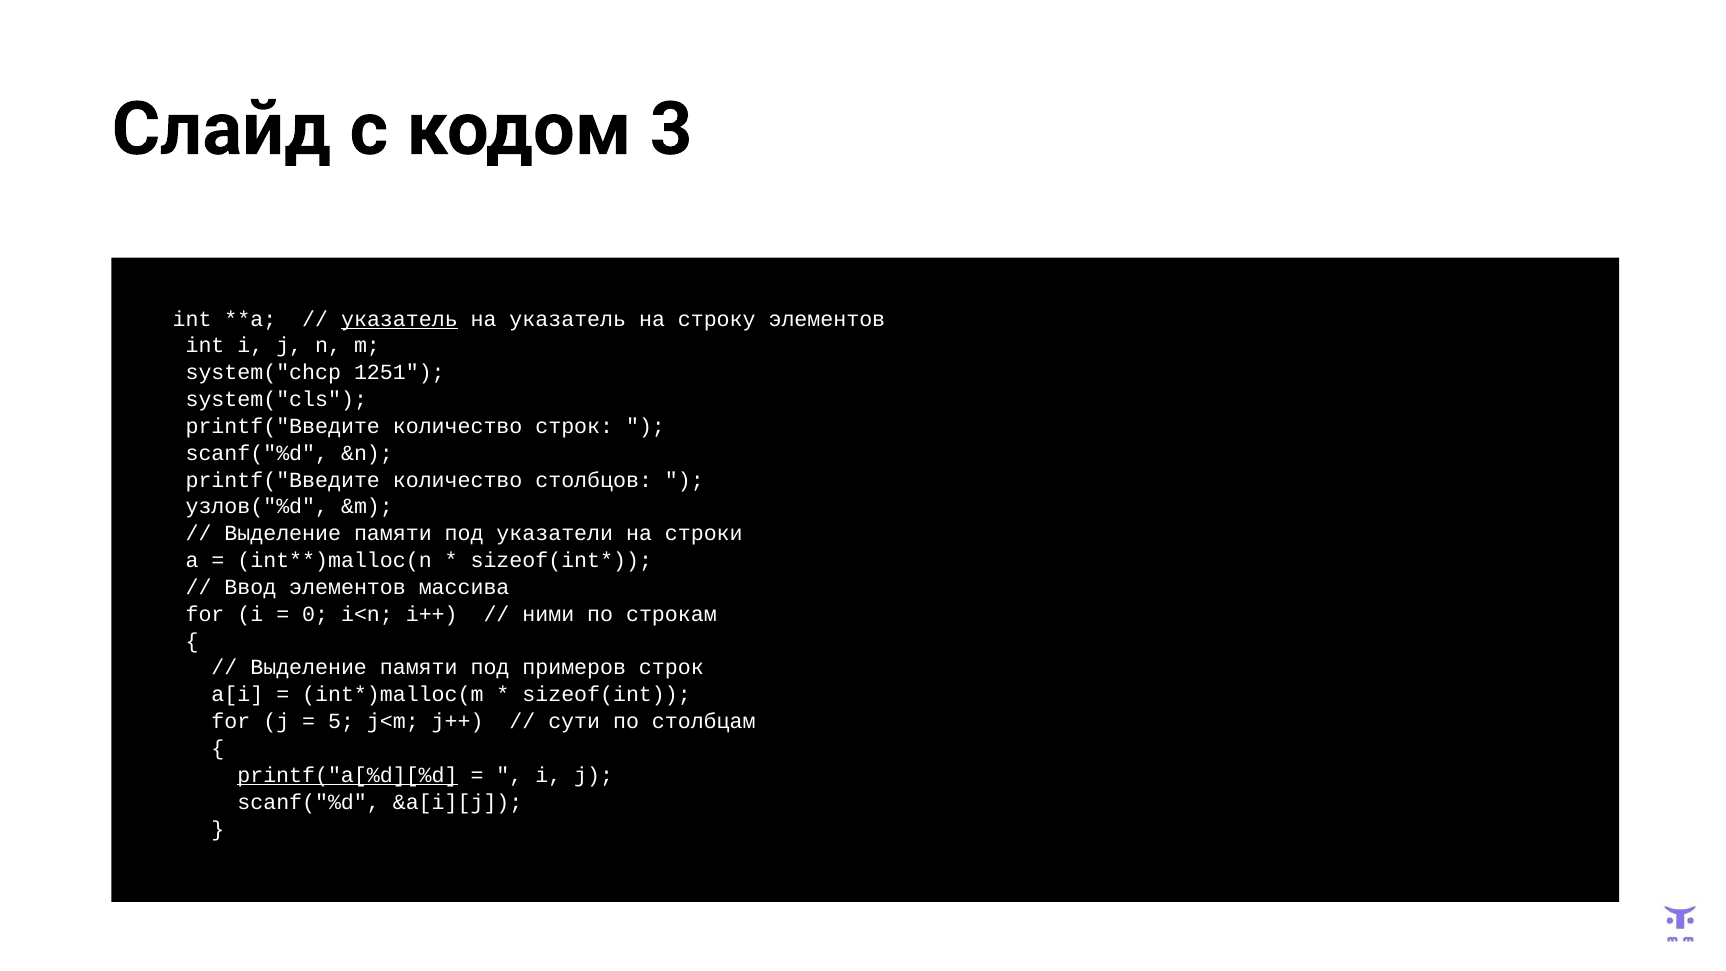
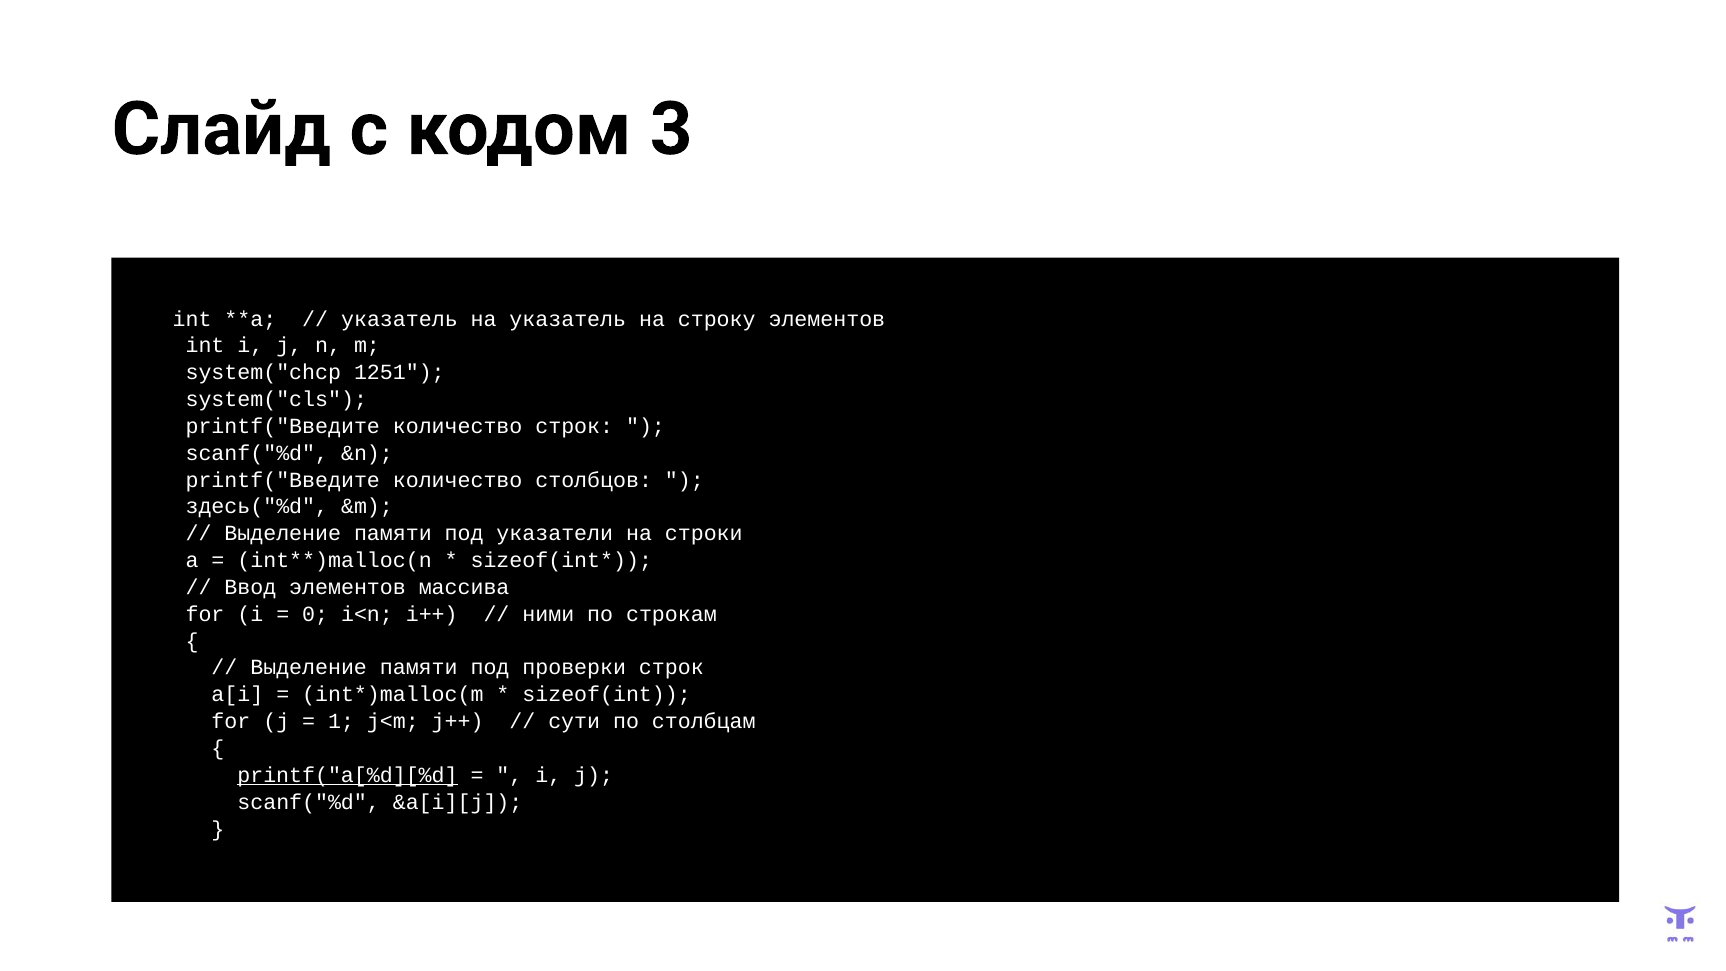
указатель underline: present -> none (399, 319)
узлов("%d: узлов("%d -> здесь("%d (257, 507)
примеров: примеров -> проверки (574, 668)
5: 5 -> 1 (341, 721)
